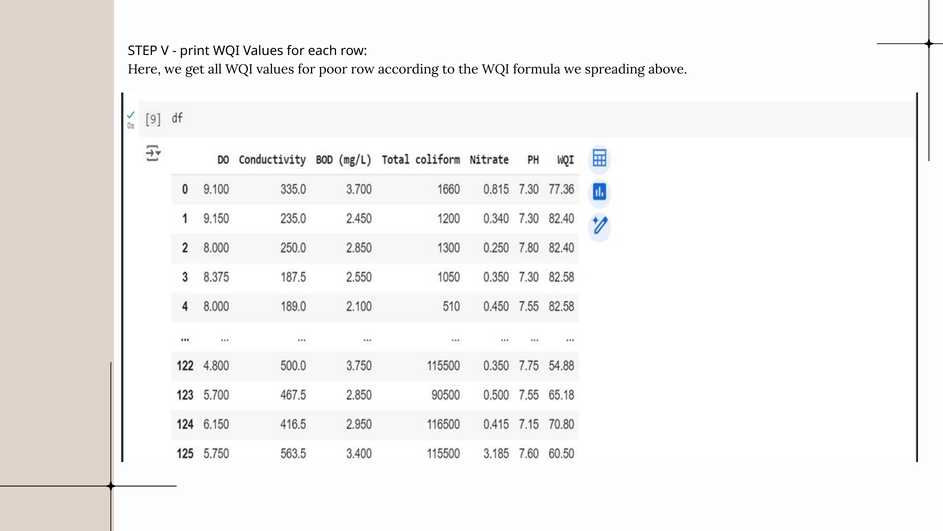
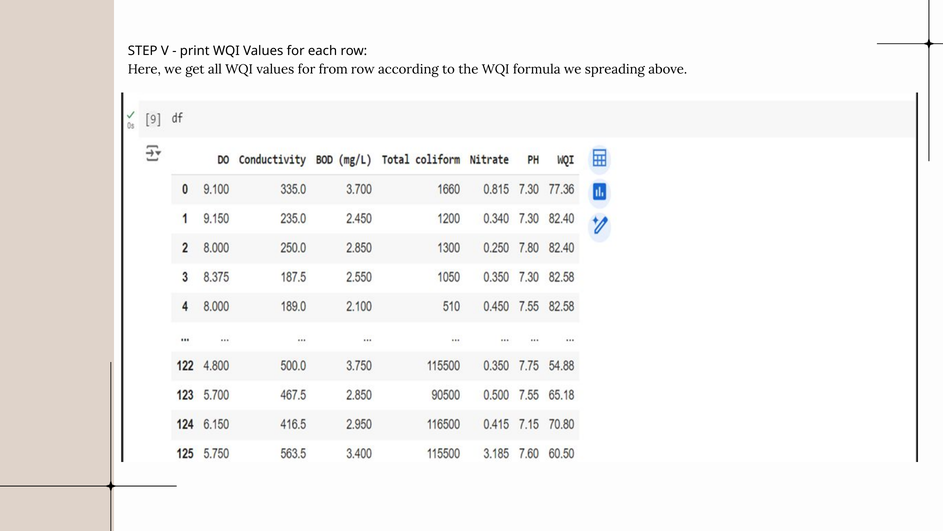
poor: poor -> from (333, 69)
